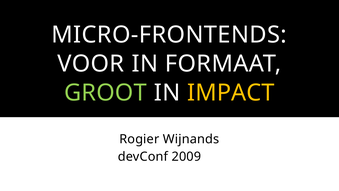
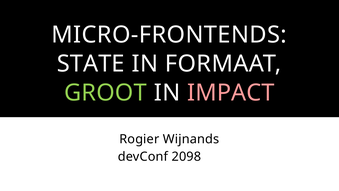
VOOR: VOOR -> STATE (91, 64)
IMPACT colour: yellow -> pink (231, 93)
2009: 2009 -> 2098 (186, 156)
